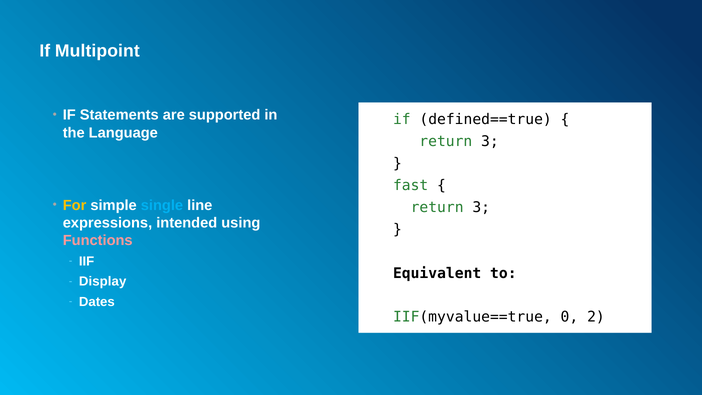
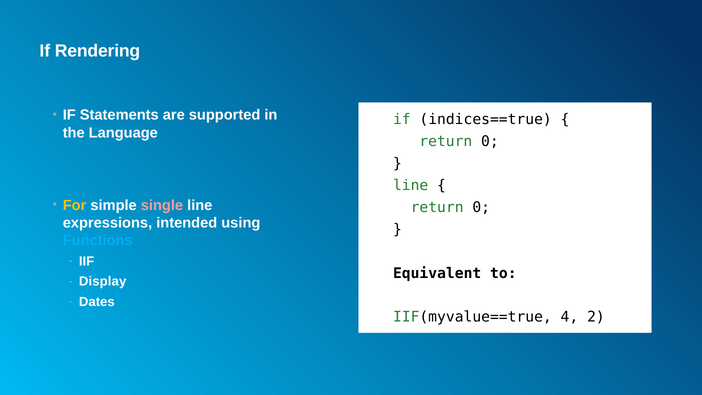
Multipoint: Multipoint -> Rendering (98, 51)
defined==true: defined==true -> indices==true (486, 119)
3: 3 -> 0 (490, 141)
fast: fast -> line (411, 185)
single colour: light blue -> pink (162, 205)
3: 3 -> 0 (481, 207)
Functions colour: pink -> light blue (98, 240)
0: 0 -> 4 (569, 317)
